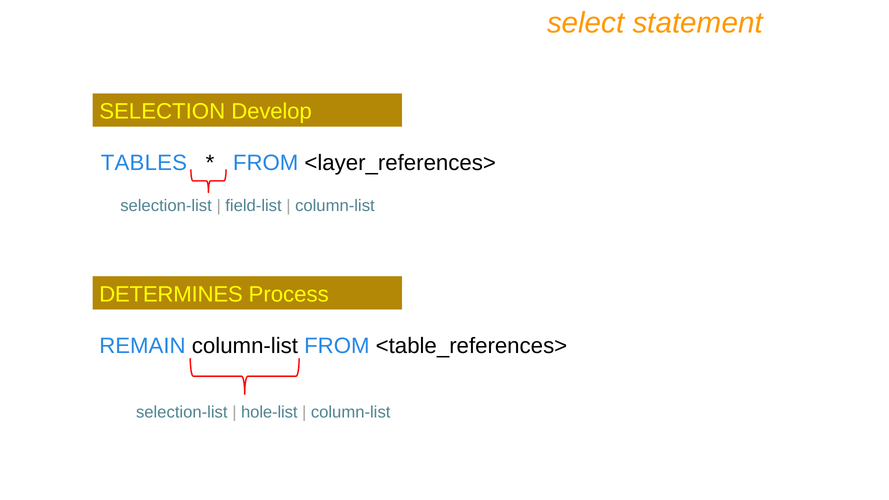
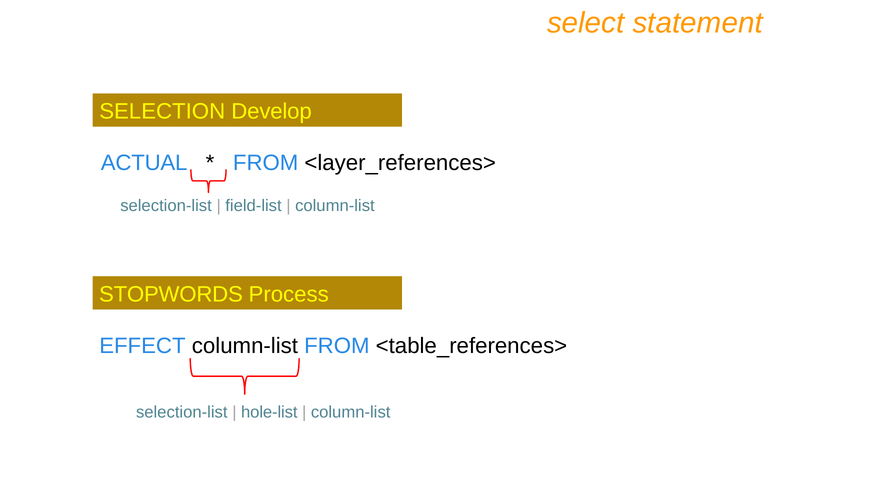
TABLES: TABLES -> ACTUAL (144, 163)
DETERMINES: DETERMINES -> STOPWORDS (171, 294)
REMAIN: REMAIN -> EFFECT (142, 346)
